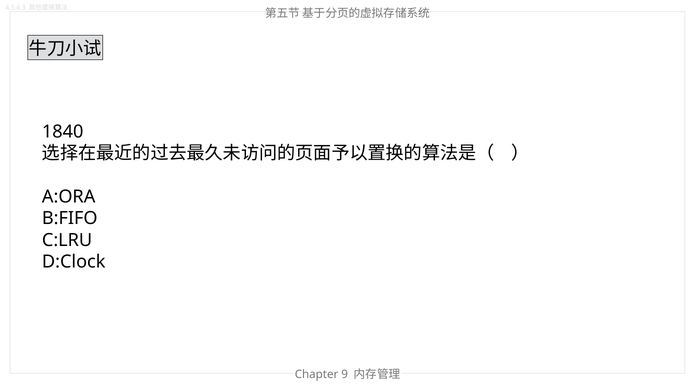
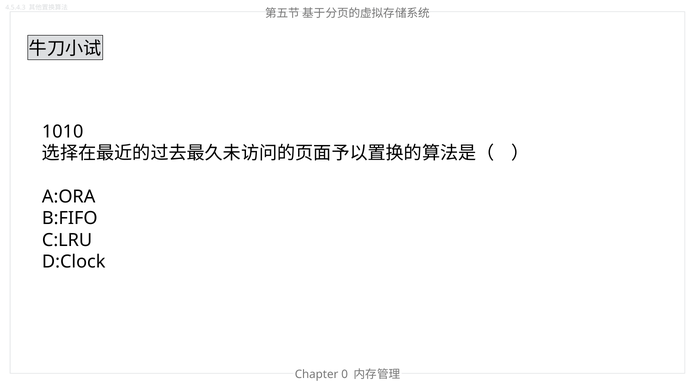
1840: 1840 -> 1010 (63, 132)
9: 9 -> 0 (345, 374)
